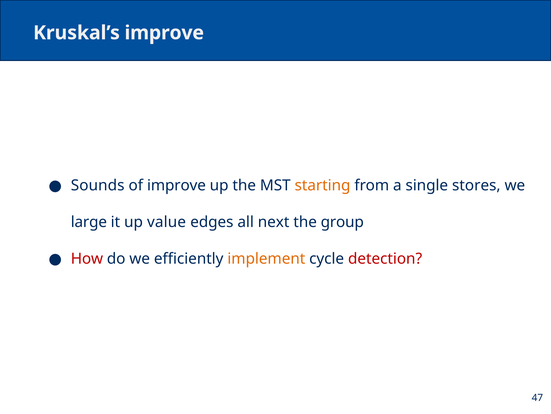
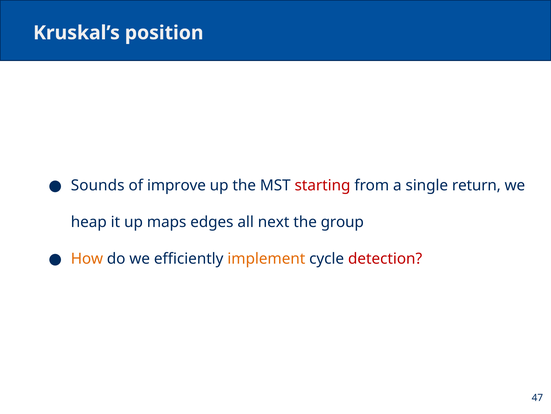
Kruskal’s improve: improve -> position (164, 33)
starting colour: orange -> red (323, 185)
stores: stores -> return (476, 185)
large: large -> heap (89, 222)
value: value -> maps (167, 222)
How colour: red -> orange (87, 259)
